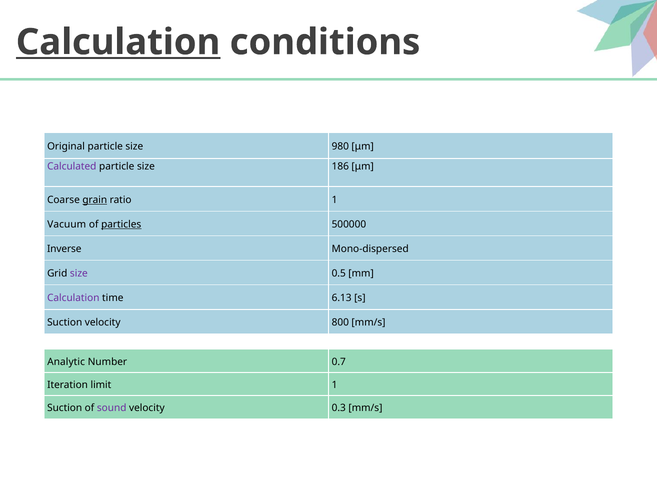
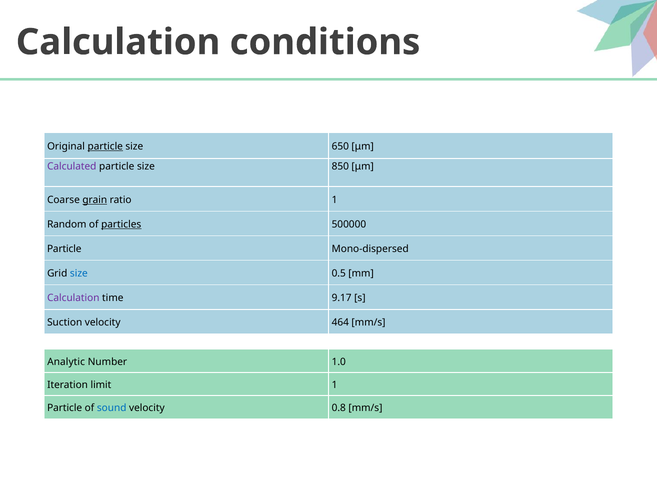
Calculation underline: present -> none (118, 42)
particle underline: none -> present (105, 146)
980: 980 -> 650 (340, 146)
186: 186 -> 850 (340, 167)
Vacuum: Vacuum -> Random (67, 224)
Inverse: Inverse -> Particle (64, 249)
size colour: purple -> blue (79, 273)
6.13: 6.13 -> 9.17 (342, 298)
800: 800 -> 464 (340, 322)
0.7: 0.7 -> 1.0 (339, 362)
Suction: Suction -> Particle (65, 408)
sound colour: purple -> blue (112, 408)
0.3: 0.3 -> 0.8 (339, 408)
